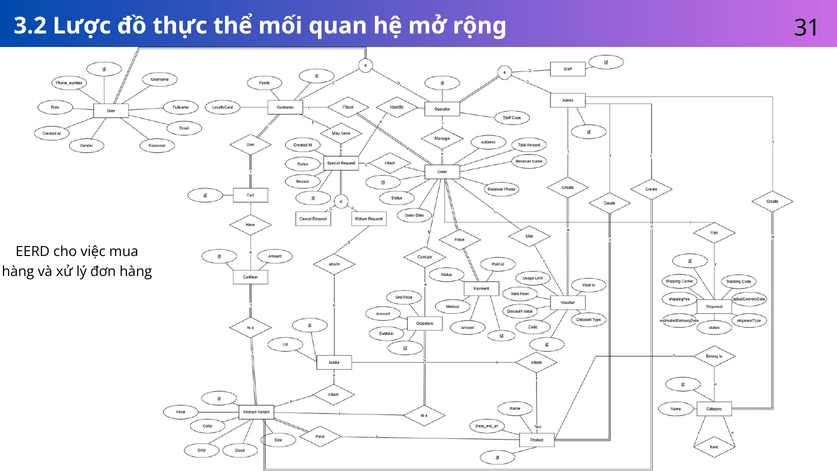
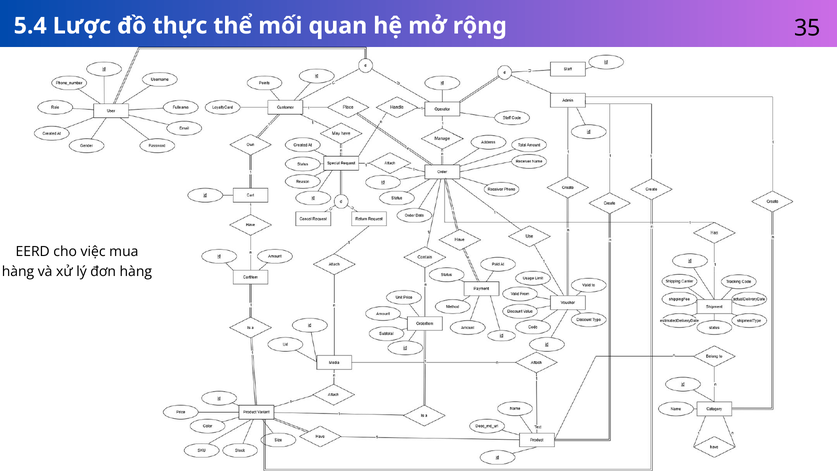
3.2: 3.2 -> 5.4 (30, 26)
31: 31 -> 35 (807, 28)
